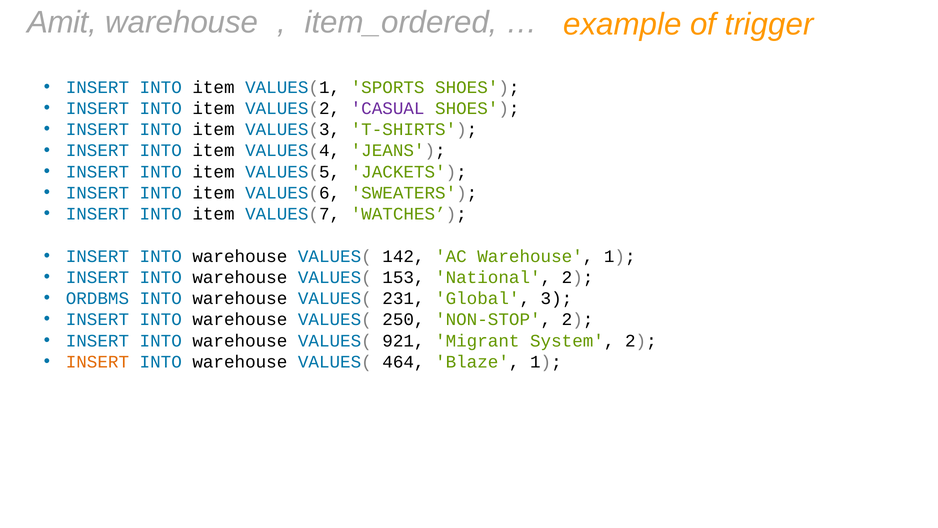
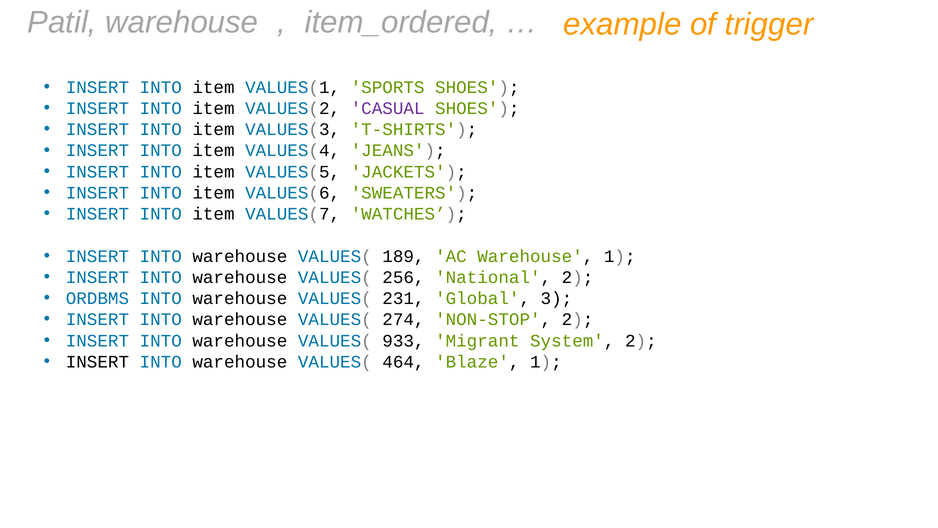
Amit: Amit -> Patil (62, 22)
142: 142 -> 189 (403, 256)
153: 153 -> 256 (403, 277)
250: 250 -> 274 (403, 319)
921: 921 -> 933 (403, 340)
INSERT colour: orange -> black (97, 362)
